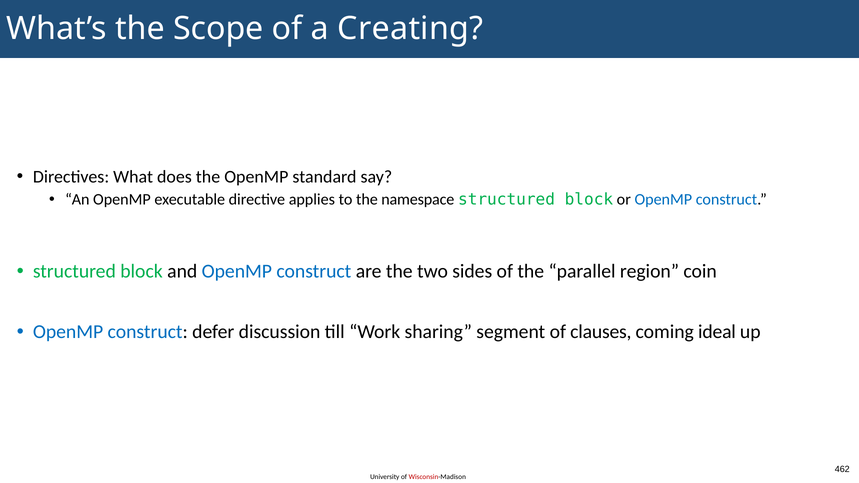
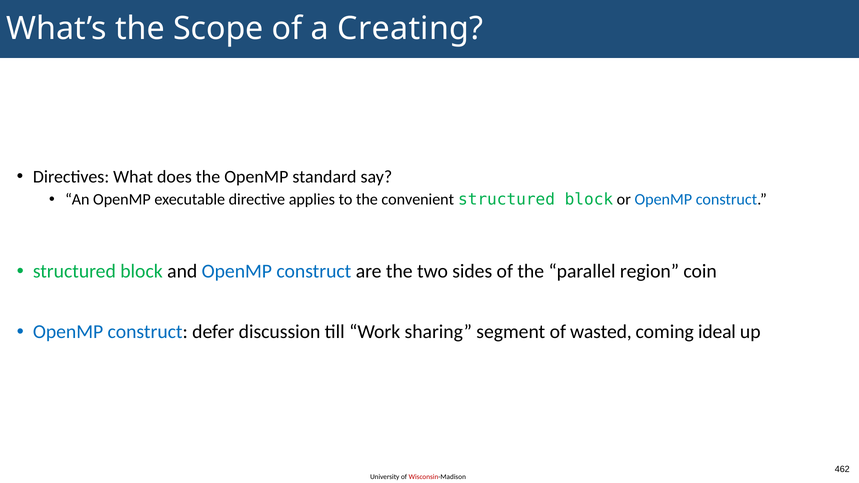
namespace: namespace -> convenient (418, 200)
clauses: clauses -> wasted (601, 332)
